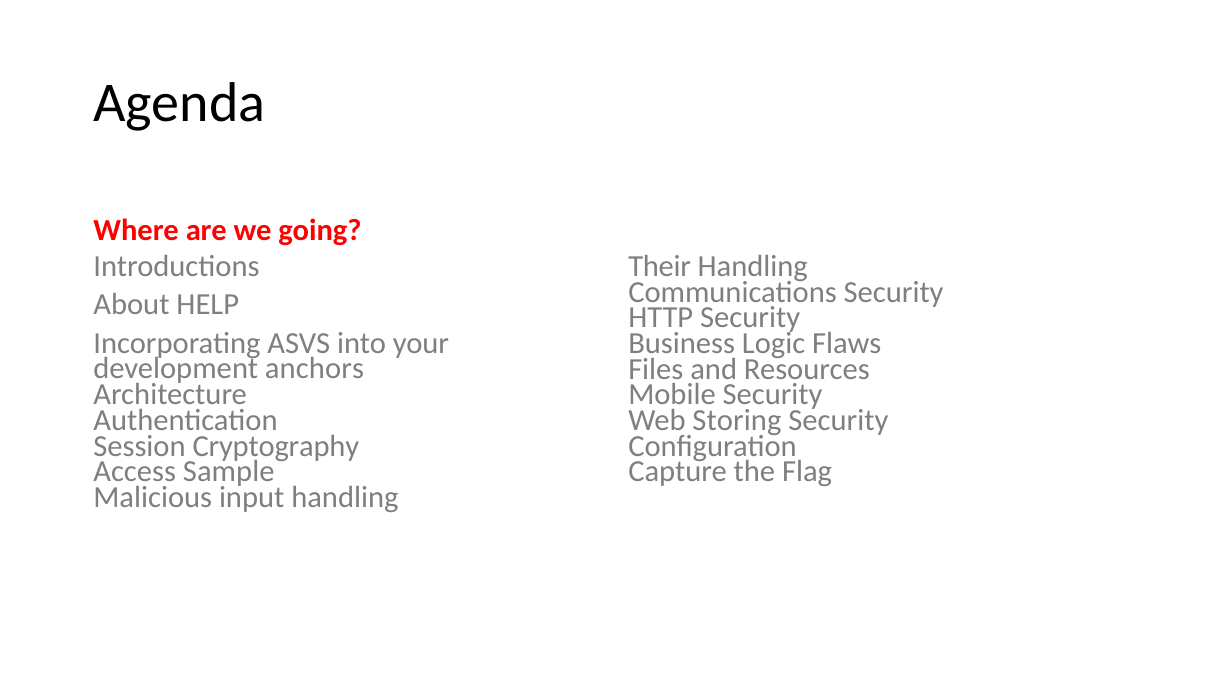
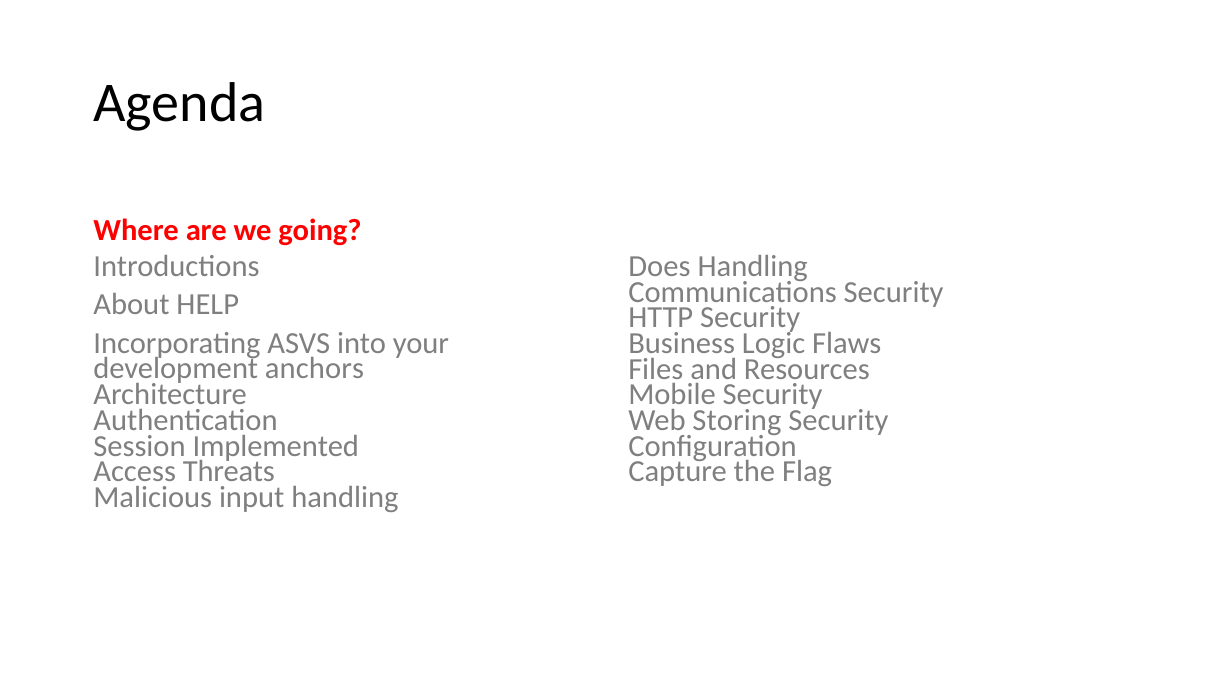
Their: Their -> Does (659, 266)
Cryptography: Cryptography -> Implemented (276, 446)
Sample: Sample -> Threats (229, 472)
